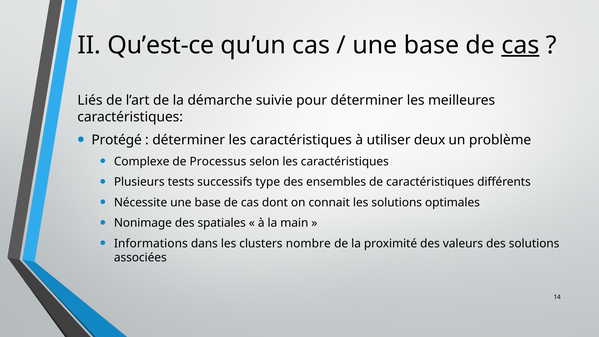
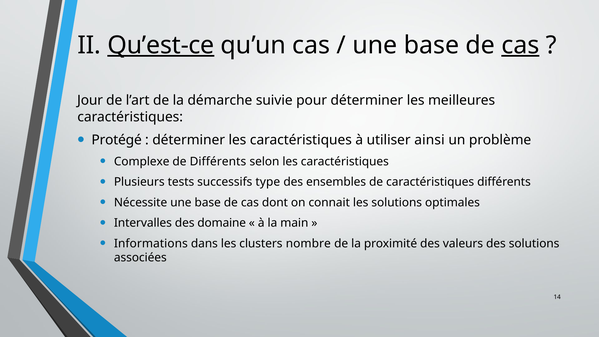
Qu’est-ce underline: none -> present (161, 45)
Liés: Liés -> Jour (90, 100)
deux: deux -> ainsi (429, 140)
de Processus: Processus -> Différents (218, 162)
Nonimage: Nonimage -> Intervalles (143, 223)
spatiales: spatiales -> domaine (222, 223)
